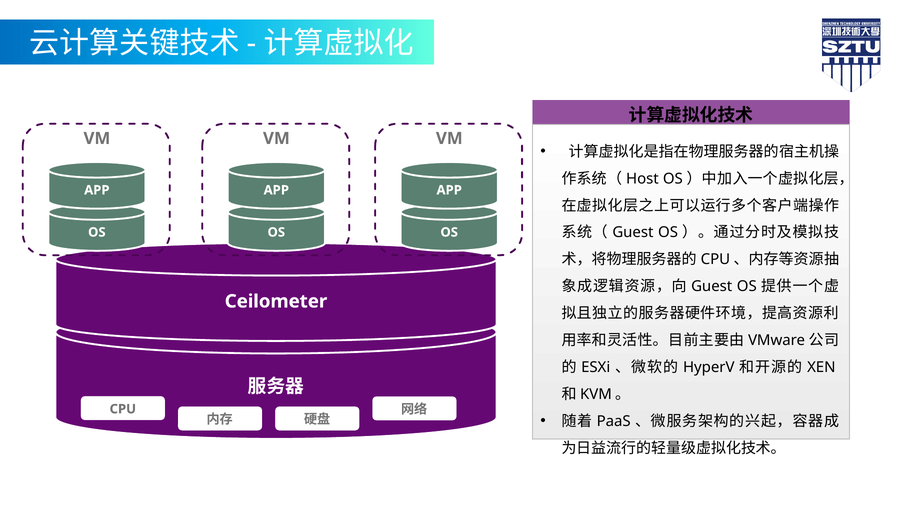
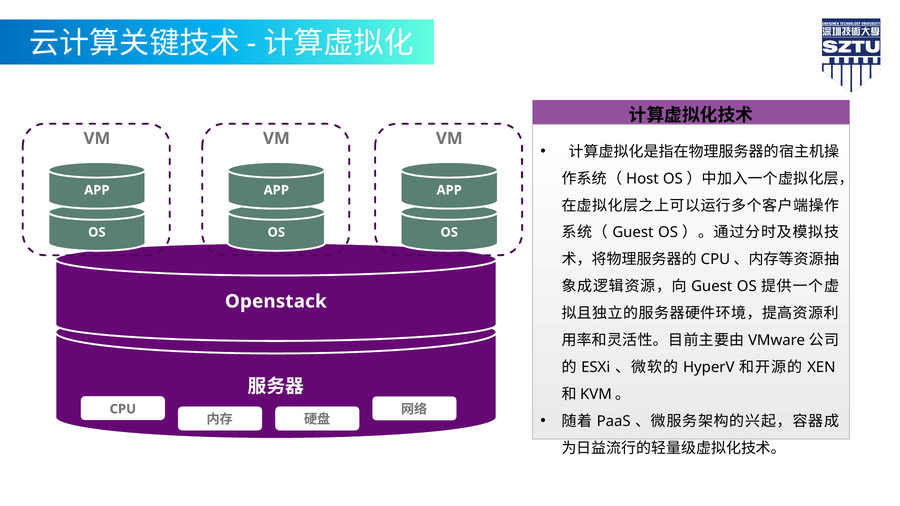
Ceilometer: Ceilometer -> Openstack (276, 302)
